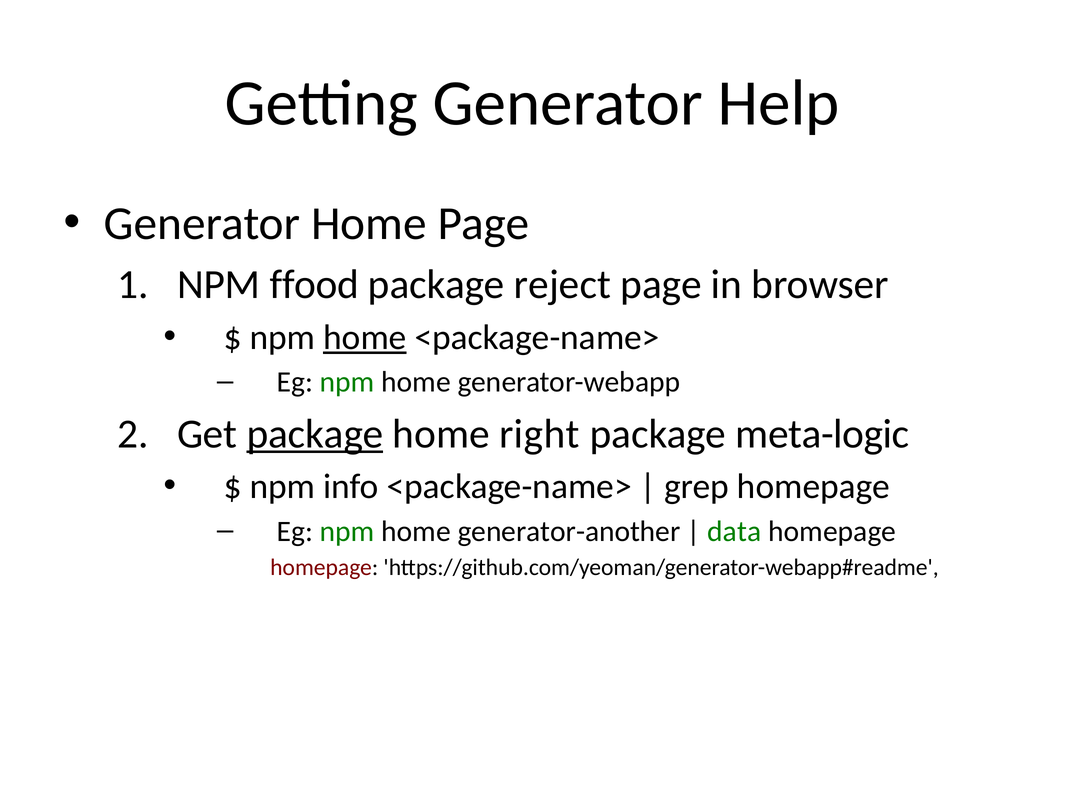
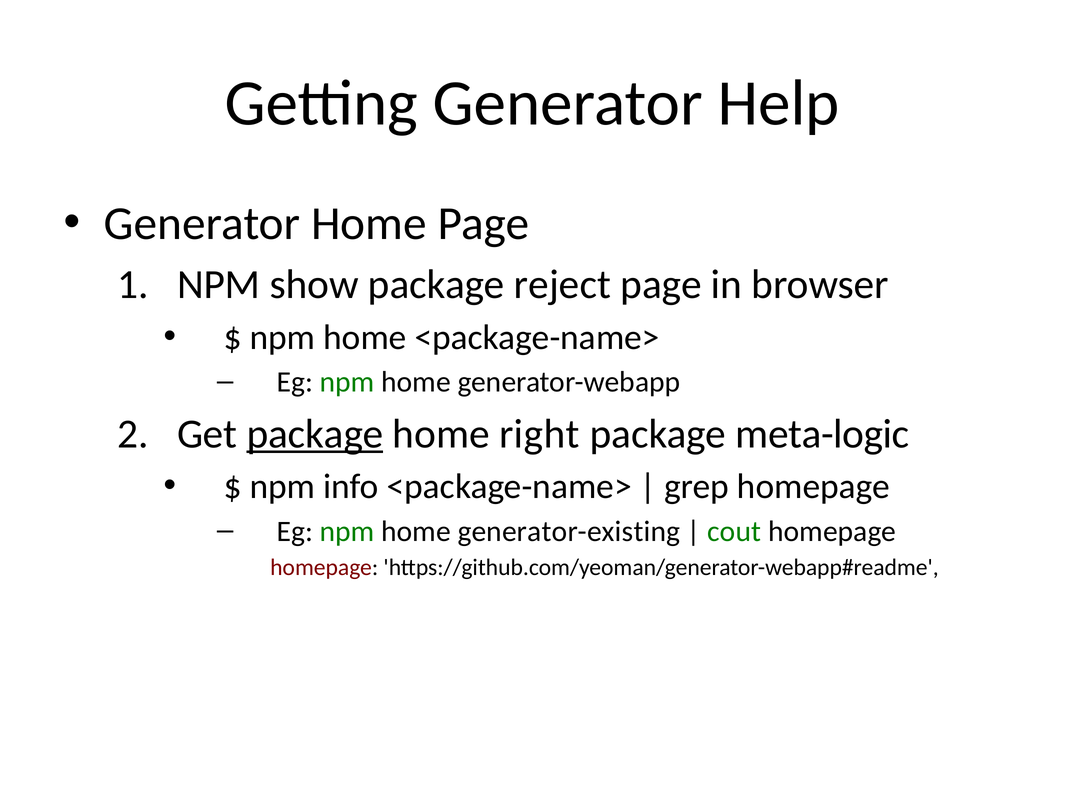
ffood: ffood -> show (314, 285)
home underline: present -> none (365, 337)
generator-another: generator-another -> generator-existing (569, 531)
data: data -> cout (734, 531)
